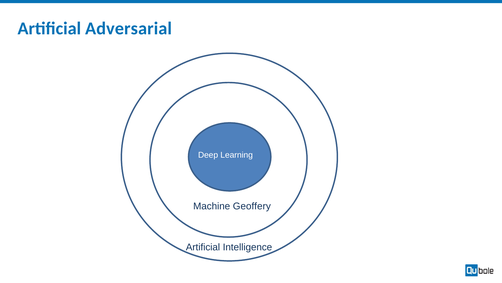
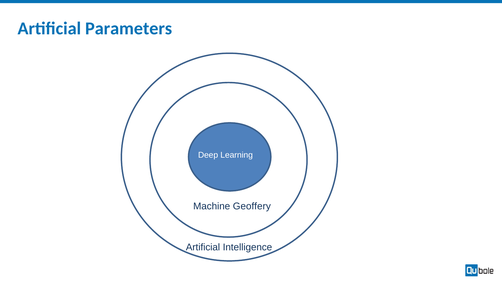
Adversarial: Adversarial -> Parameters (129, 28)
